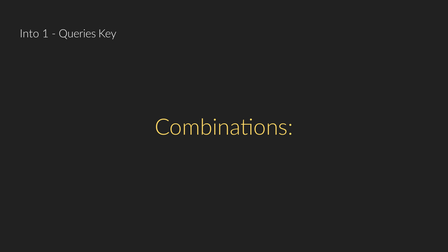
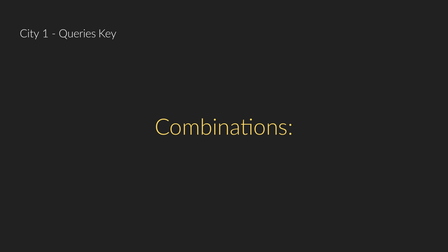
Into: Into -> City (29, 34)
